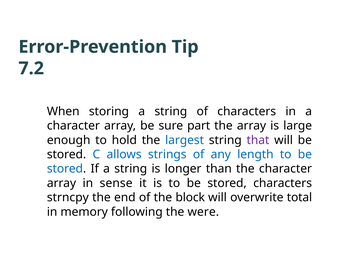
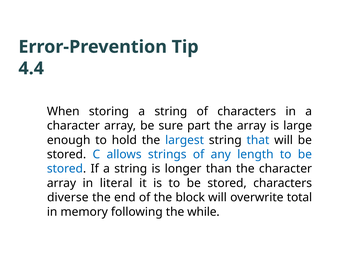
7.2: 7.2 -> 4.4 (31, 68)
that colour: purple -> blue (258, 140)
sense: sense -> literal (116, 183)
strncpy: strncpy -> diverse (68, 198)
were: were -> while (203, 212)
